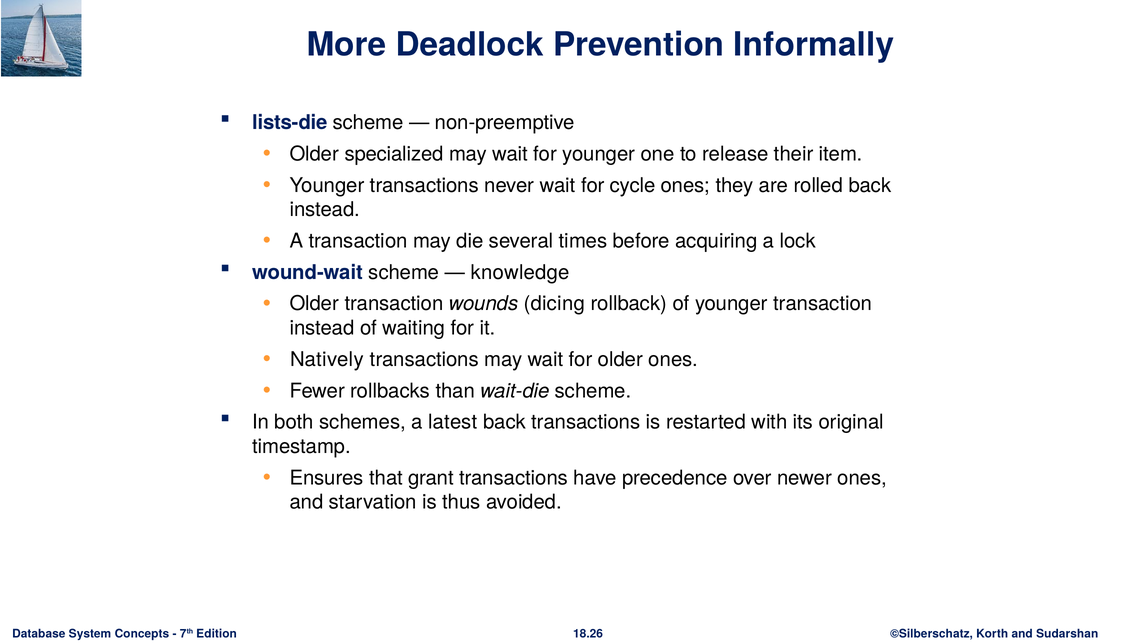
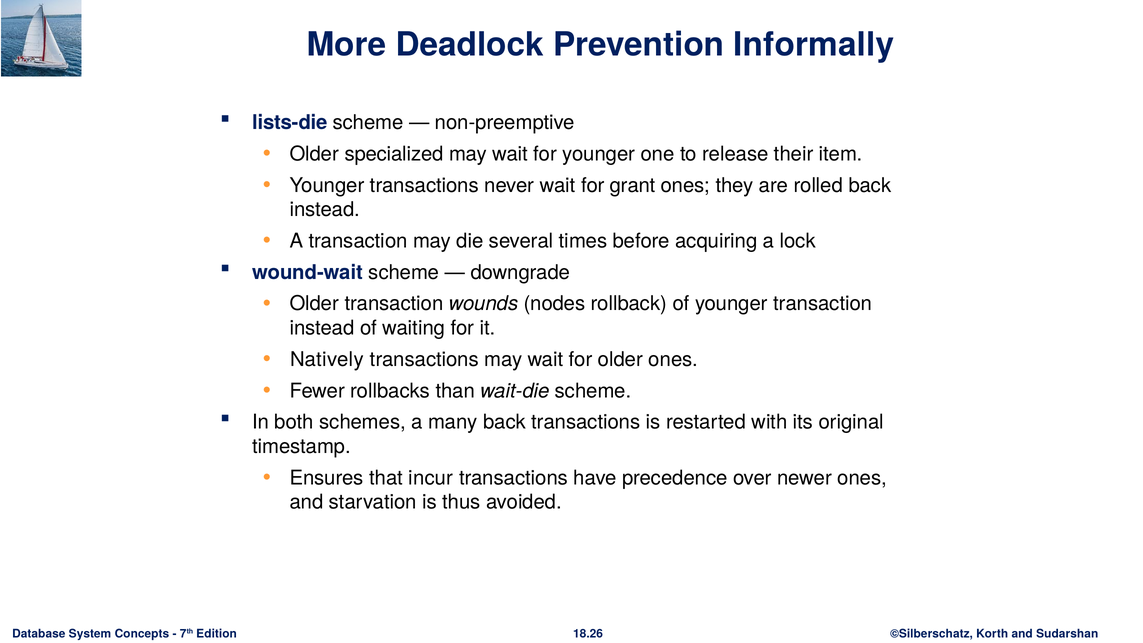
cycle: cycle -> grant (633, 185)
knowledge: knowledge -> downgrade (520, 272)
dicing: dicing -> nodes (554, 304)
latest: latest -> many (453, 422)
grant: grant -> incur (431, 478)
